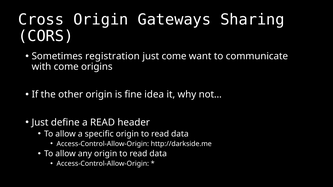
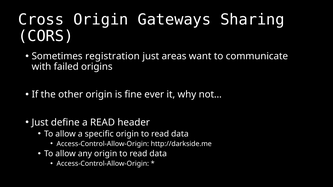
just come: come -> areas (174, 56)
with come: come -> failed (66, 67)
idea: idea -> ever (154, 95)
